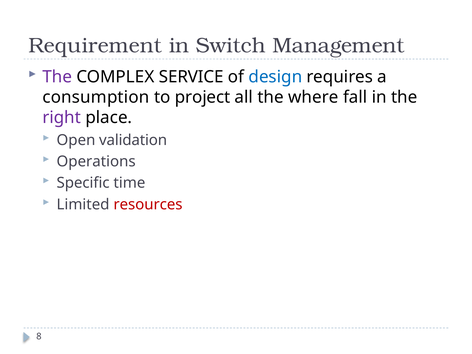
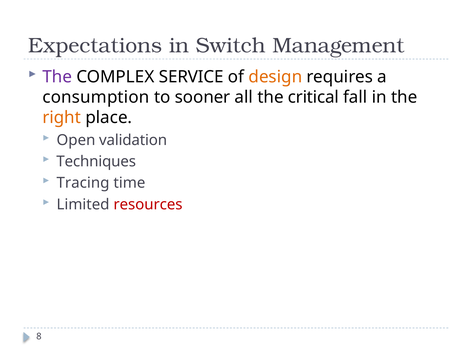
Requirement: Requirement -> Expectations (95, 46)
design colour: blue -> orange (275, 77)
project: project -> sooner (203, 97)
where: where -> critical (313, 97)
right colour: purple -> orange (62, 118)
Operations: Operations -> Techniques (96, 162)
Specific: Specific -> Tracing (83, 183)
